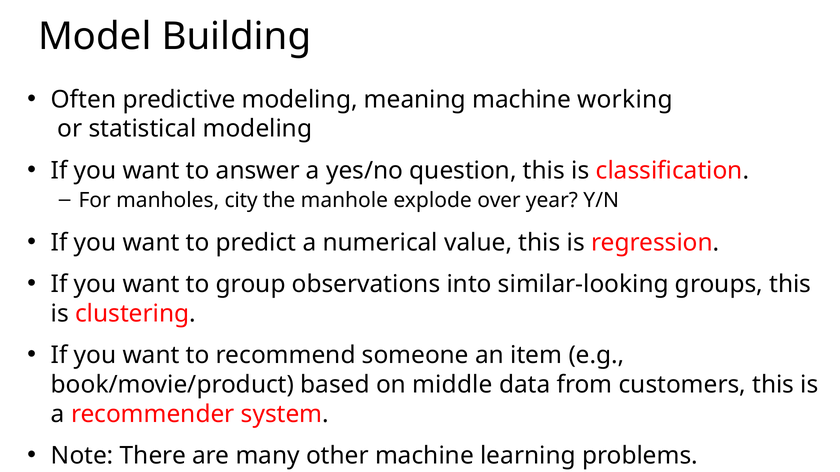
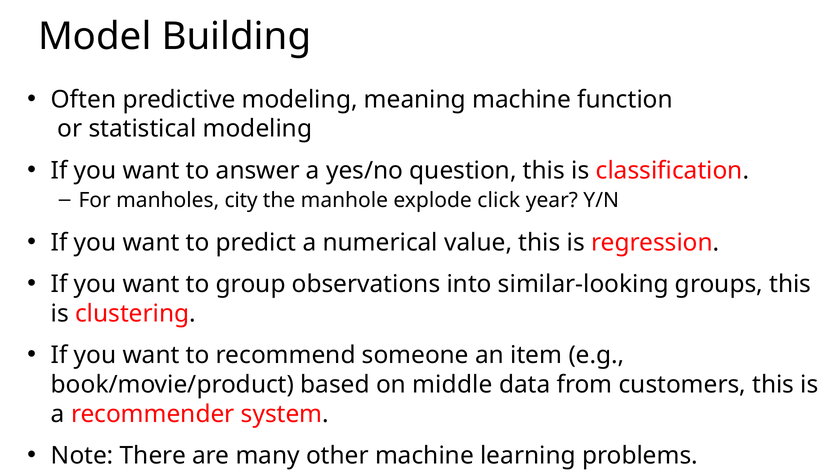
working: working -> function (625, 100)
over: over -> click (499, 200)
